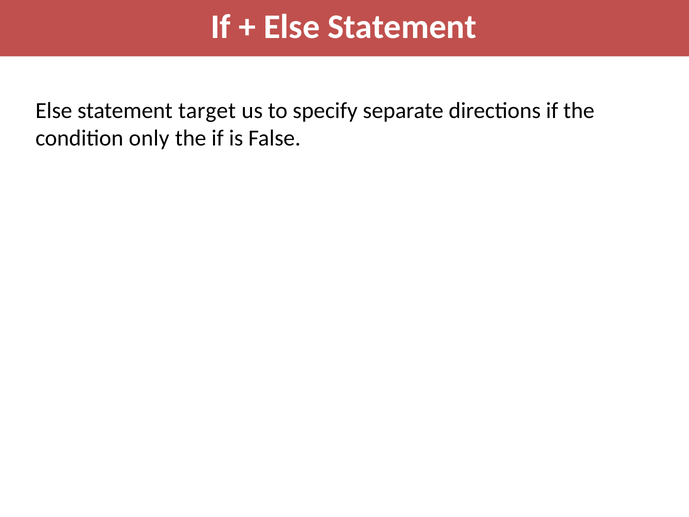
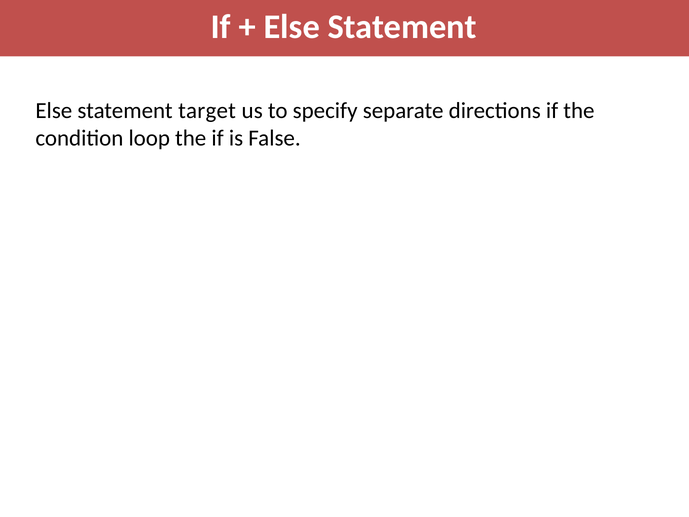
only: only -> loop (149, 138)
